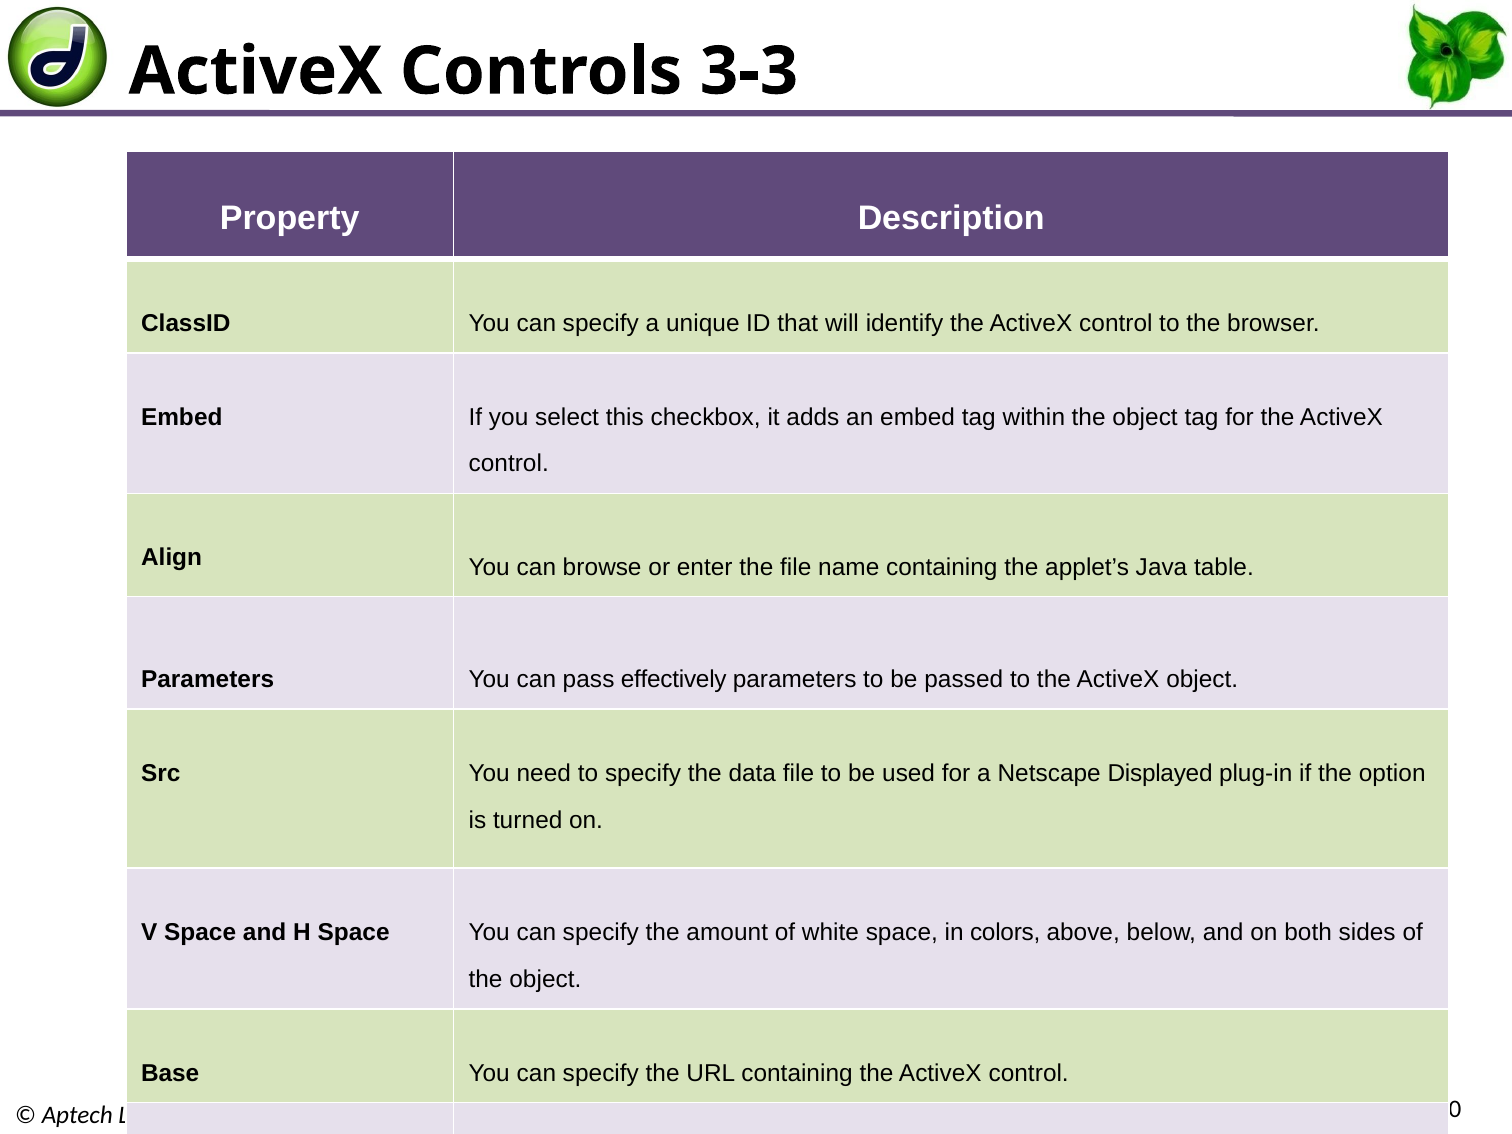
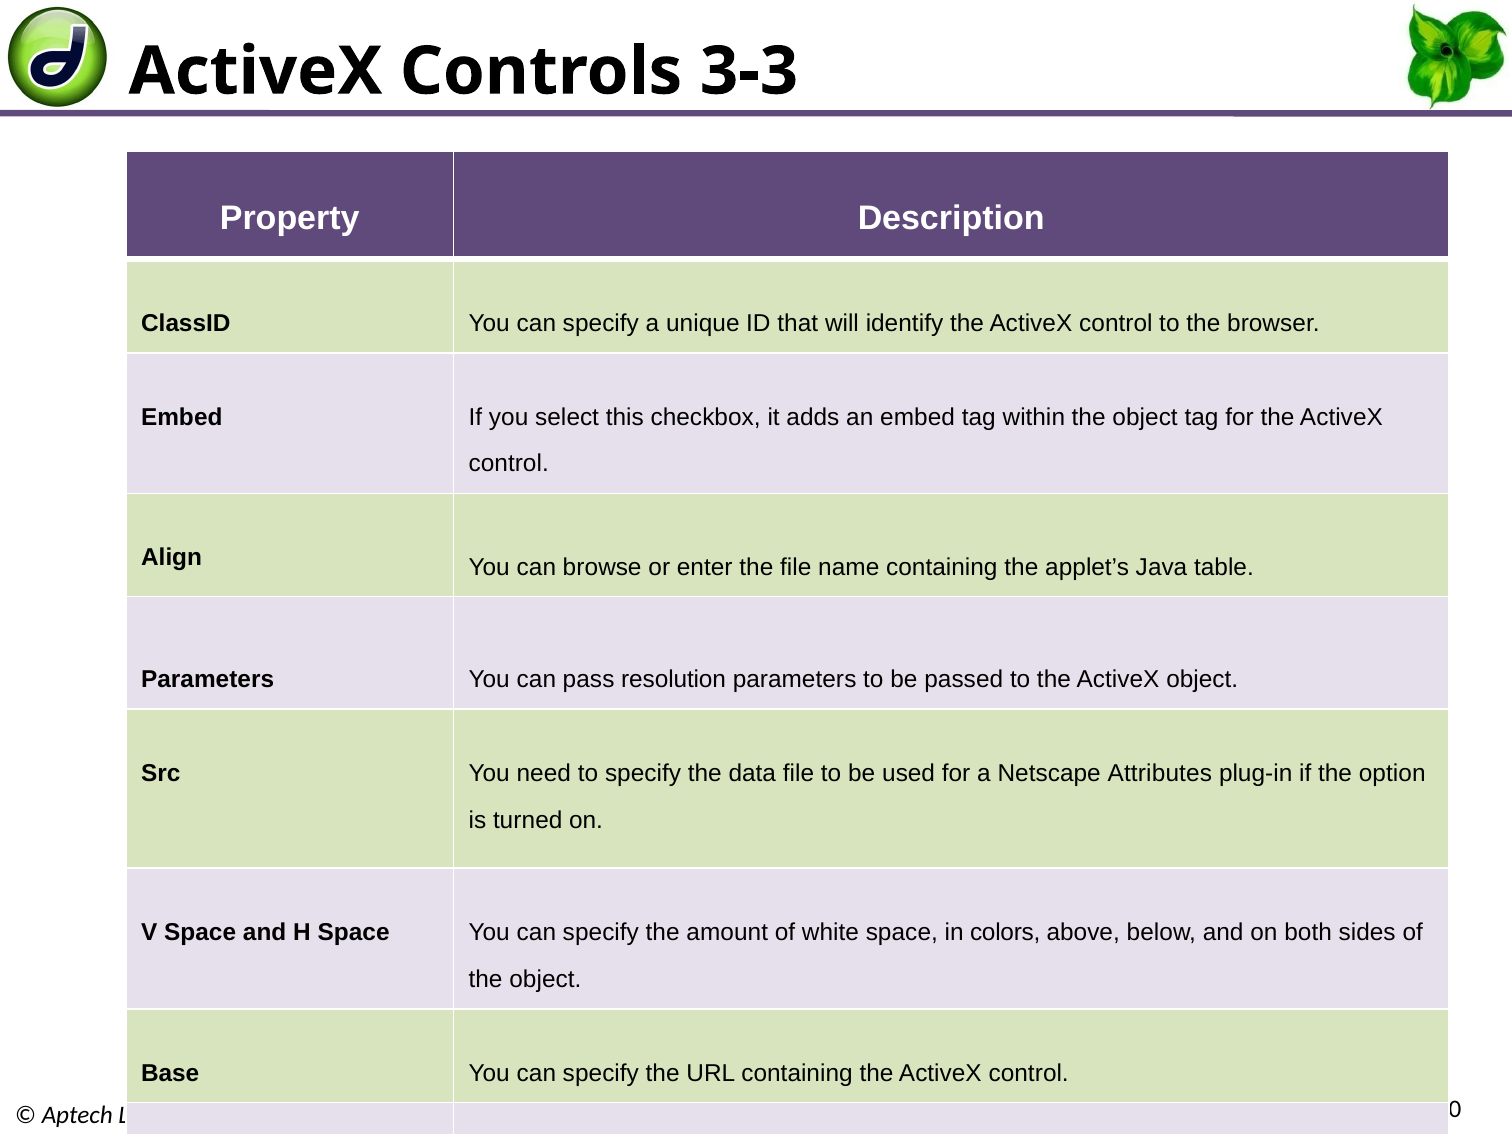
effectively: effectively -> resolution (674, 679)
Netscape Displayed: Displayed -> Attributes (1160, 773)
